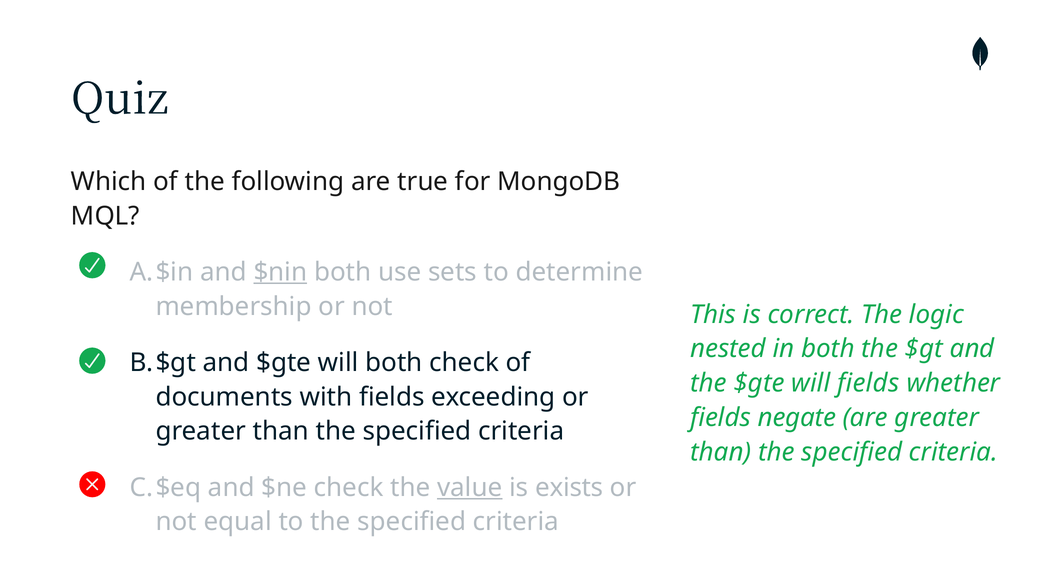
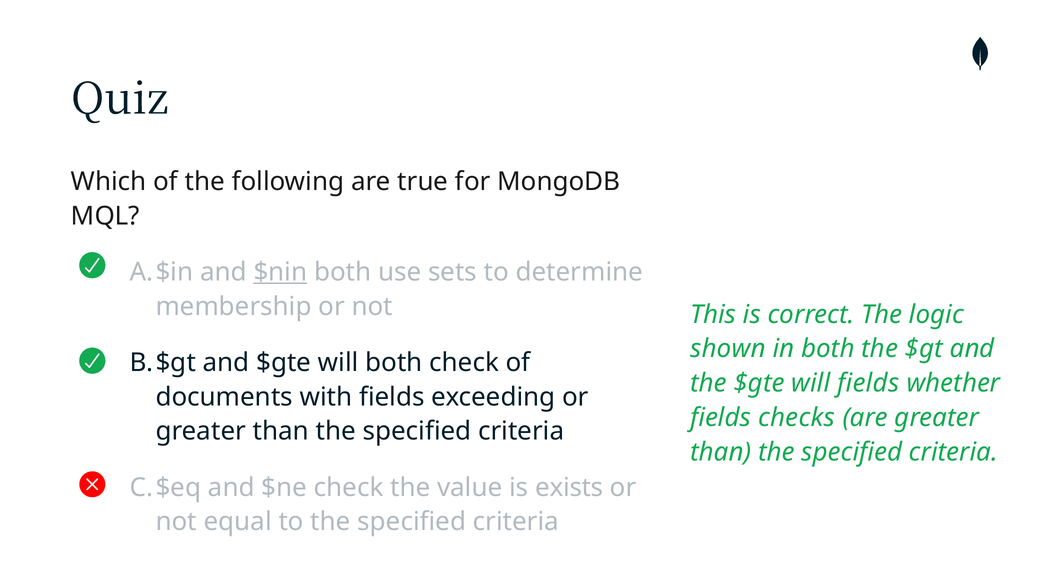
nested: nested -> shown (728, 349)
negate: negate -> checks (797, 418)
value underline: present -> none (470, 488)
